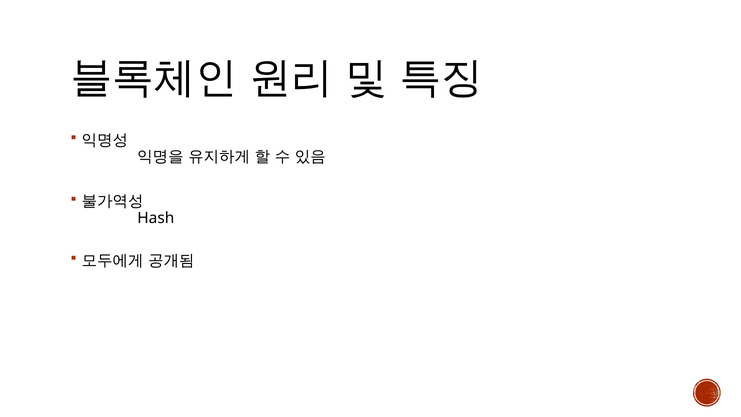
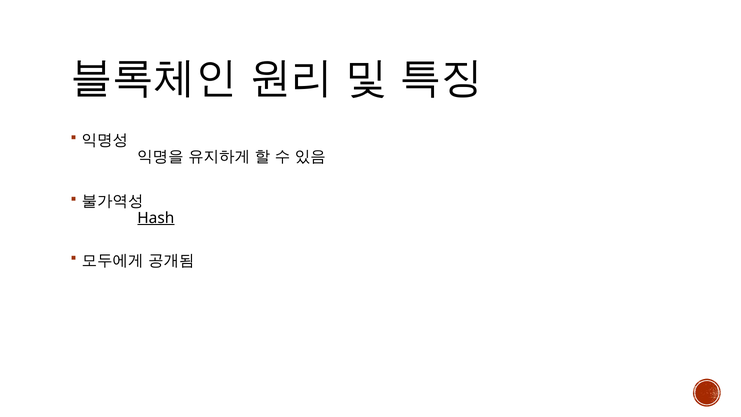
Hash underline: none -> present (156, 218)
